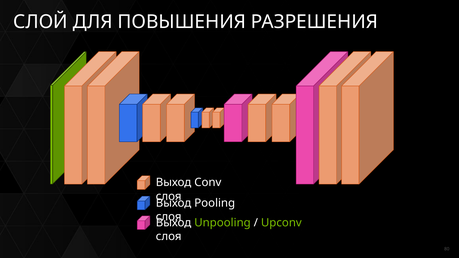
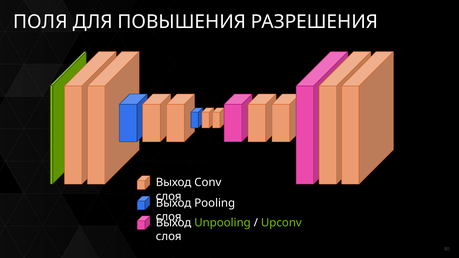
СЛОЙ: СЛОЙ -> ПОЛЯ (40, 22)
